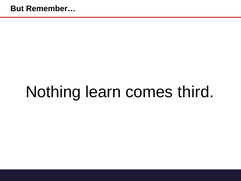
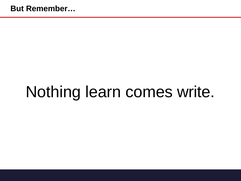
third: third -> write (196, 92)
